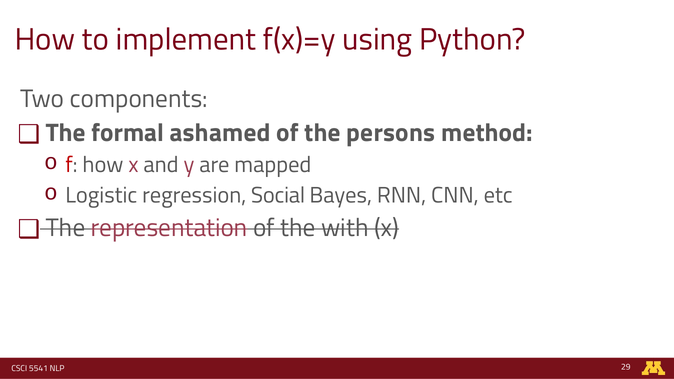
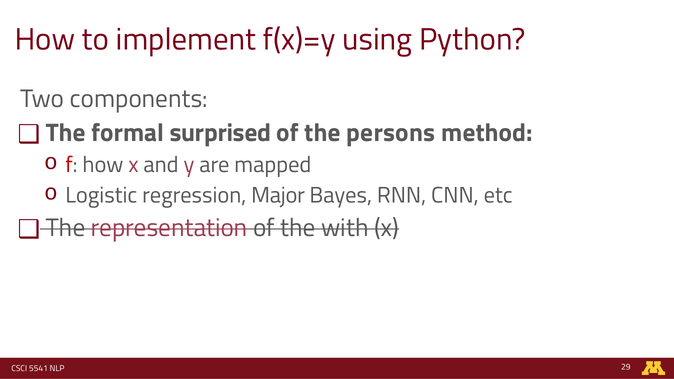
ashamed: ashamed -> surprised (220, 133)
Social: Social -> Major (278, 195)
